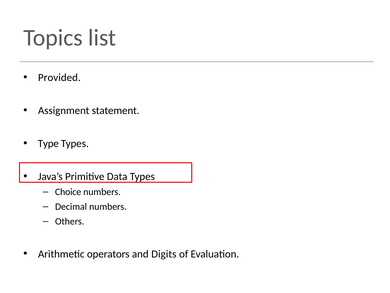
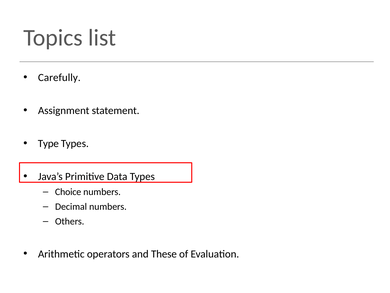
Provided: Provided -> Carefully (59, 77)
Digits: Digits -> These (164, 253)
